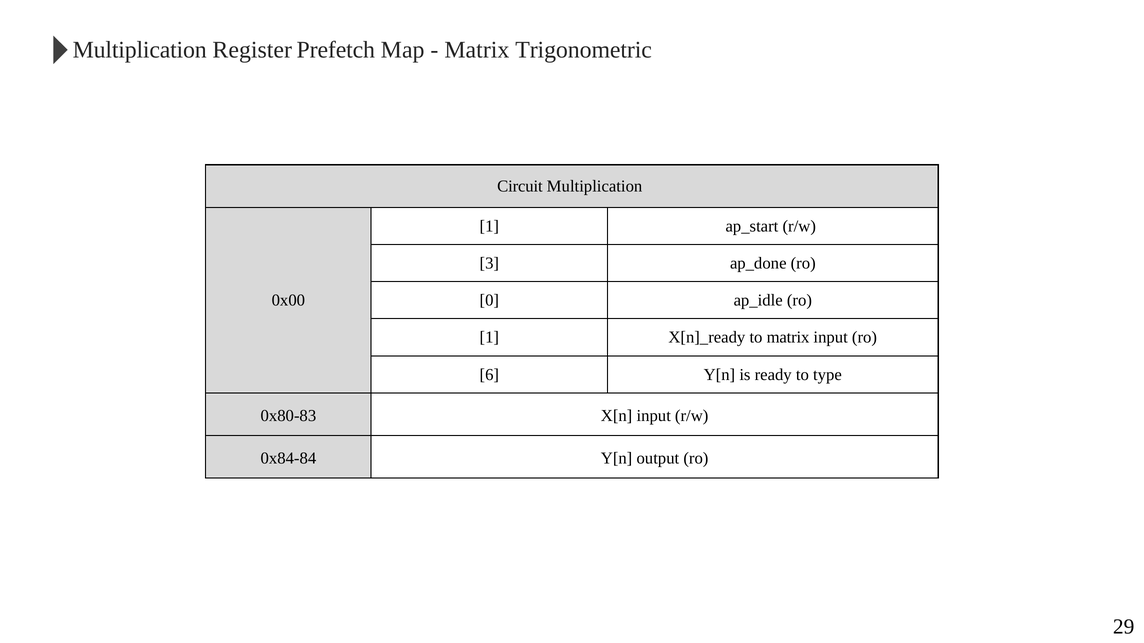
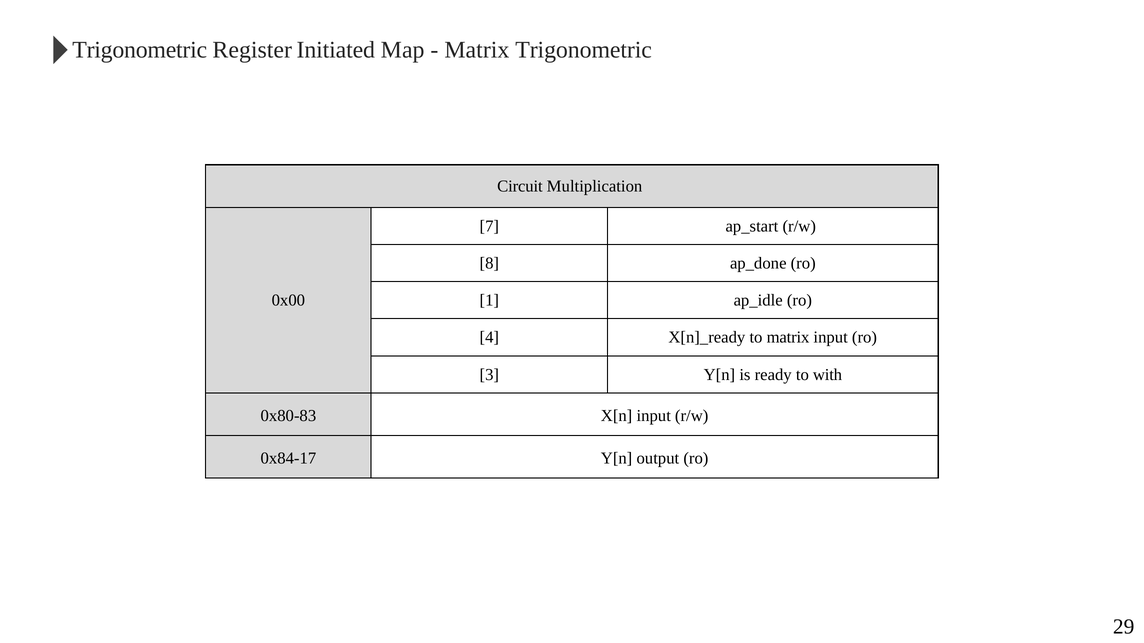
Multiplication: Multiplication -> Trigonometric (140, 50)
Prefetch: Prefetch -> Initiated (336, 50)
1: 1 -> 7 (489, 226)
3: 3 -> 8 (489, 263)
0: 0 -> 1 (489, 300)
1: 1 -> 4 (489, 338)
6: 6 -> 3 (489, 375)
type: type -> with (828, 375)
0x84-84: 0x84-84 -> 0x84-17 (288, 459)
